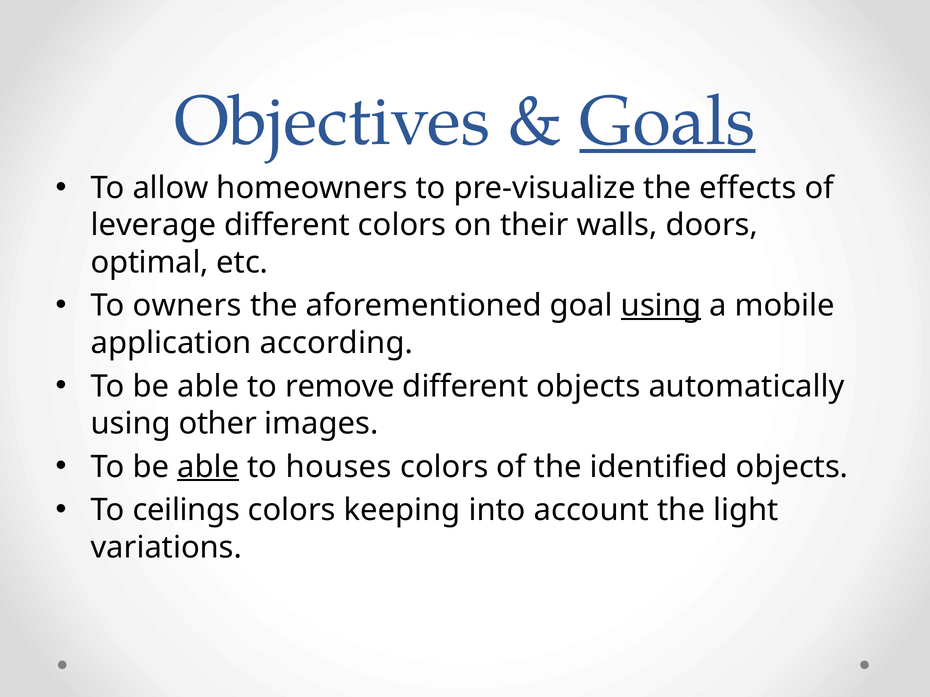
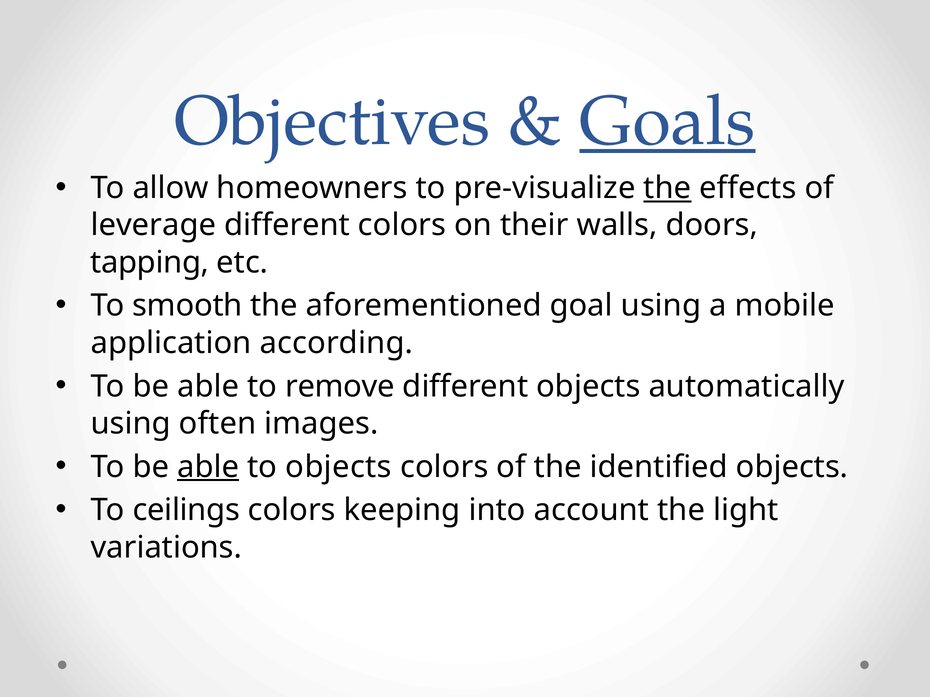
the underline: none -> present (667, 188)
optimal: optimal -> tapping (150, 263)
owners: owners -> smooth (187, 306)
using underline: present -> none (661, 306)
other: other -> often (218, 424)
to houses: houses -> objects (339, 467)
